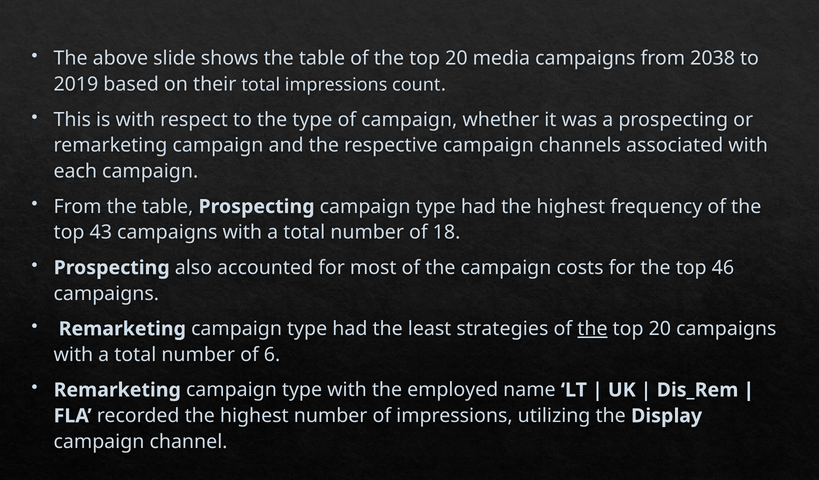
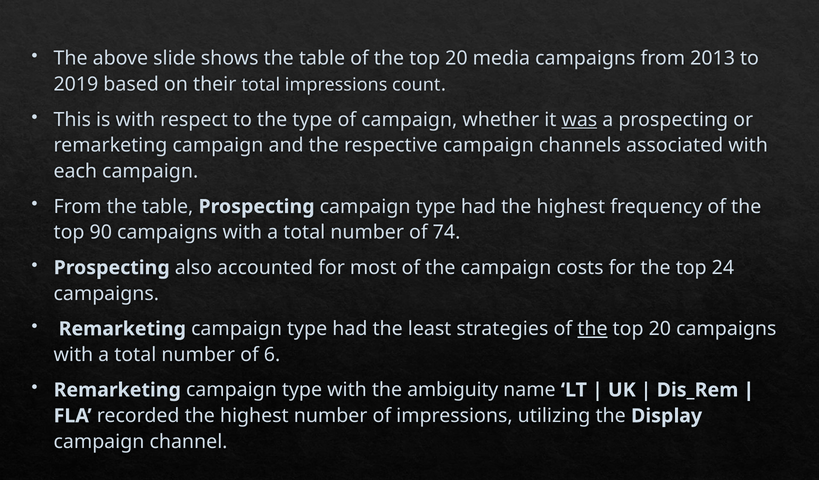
2038: 2038 -> 2013 (713, 58)
was underline: none -> present (579, 120)
43: 43 -> 90 (101, 232)
18: 18 -> 74 (447, 232)
46: 46 -> 24 (723, 268)
employed: employed -> ambiguity (453, 390)
